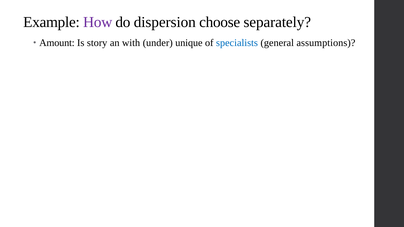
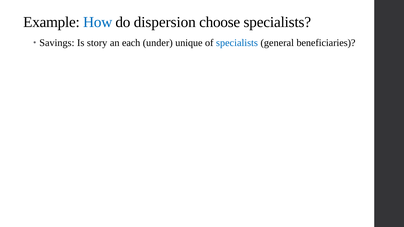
How colour: purple -> blue (98, 22)
choose separately: separately -> specialists (277, 22)
Amount: Amount -> Savings (57, 43)
with: with -> each (131, 43)
assumptions: assumptions -> beneficiaries (326, 43)
